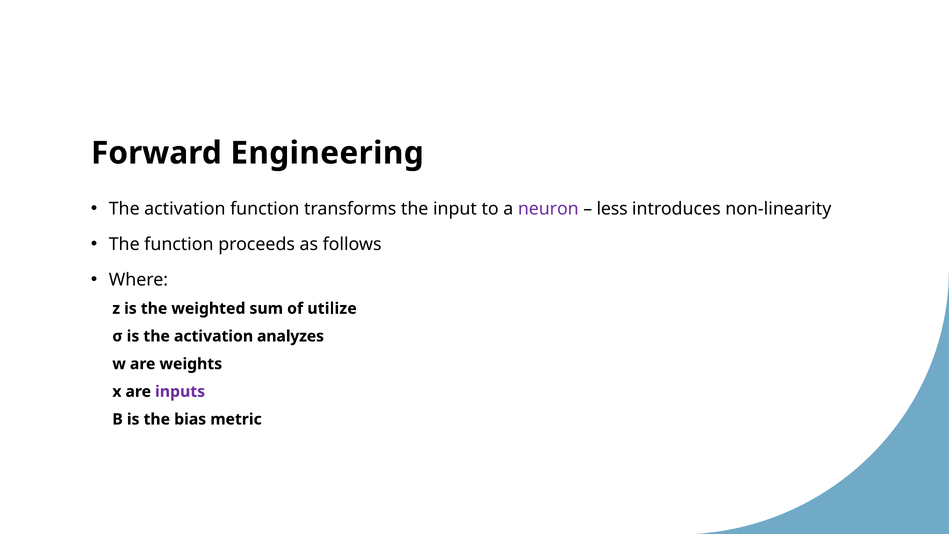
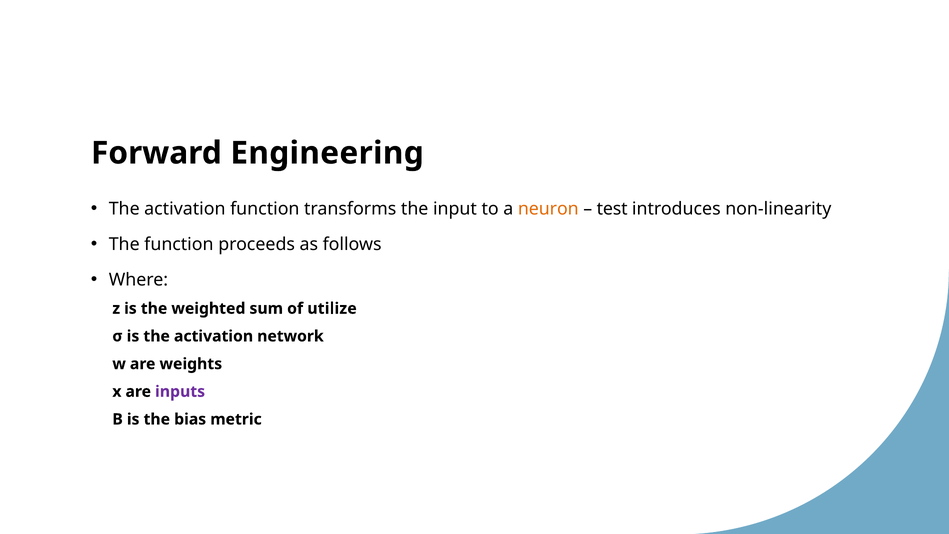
neuron colour: purple -> orange (548, 209)
less: less -> test (612, 209)
analyzes: analyzes -> network (290, 336)
